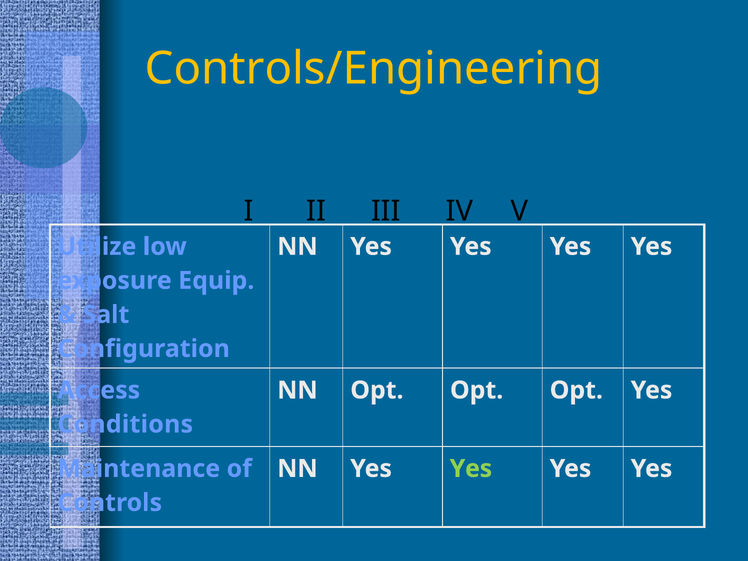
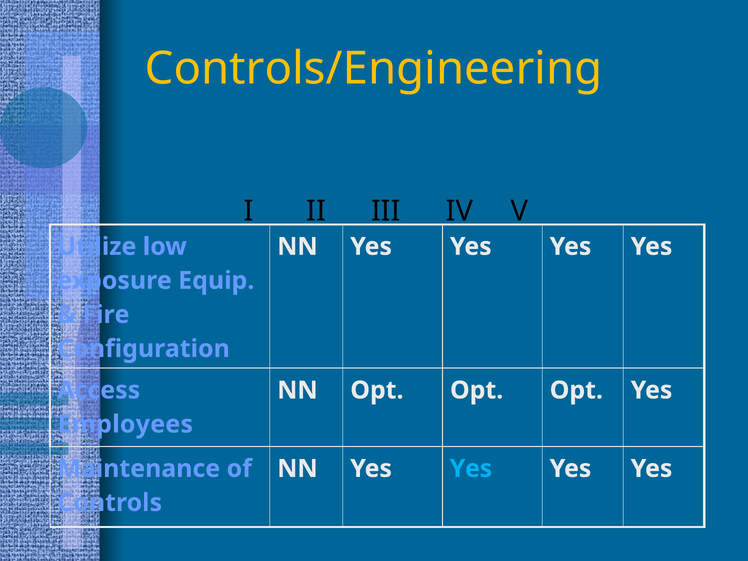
Salt: Salt -> Fire (106, 315)
Conditions: Conditions -> Employees (125, 424)
Yes colour: light green -> light blue (471, 469)
